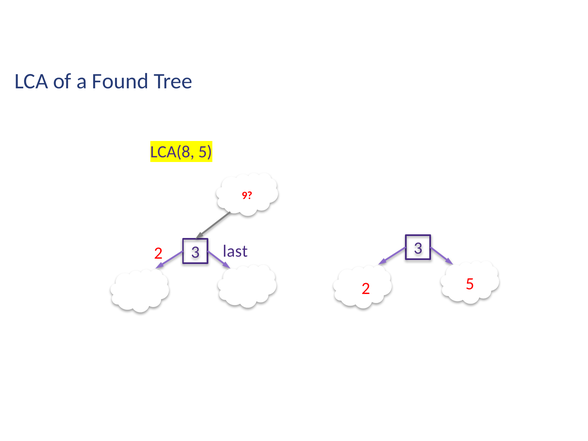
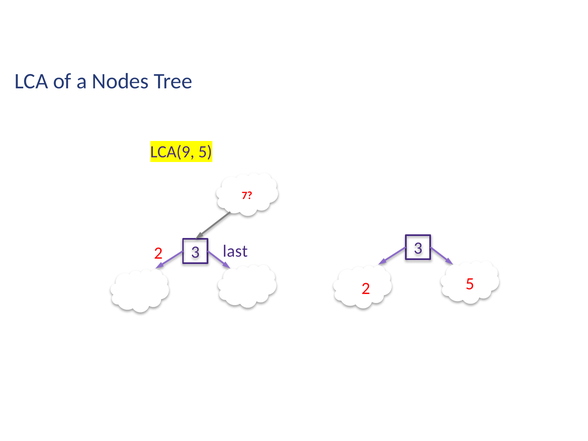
Found: Found -> Nodes (120, 81)
LCA(8: LCA(8 -> LCA(9 (172, 152)
9: 9 -> 7 (247, 196)
